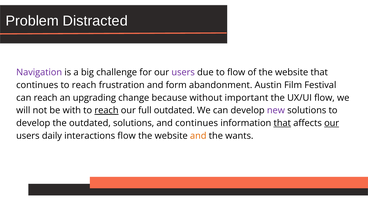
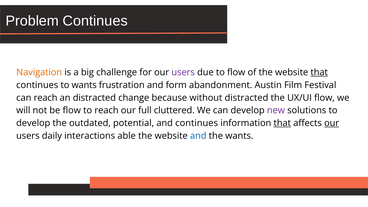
Problem Distracted: Distracted -> Continues (95, 21)
Navigation colour: purple -> orange (39, 72)
that underline: none -> present (319, 72)
continues to reach: reach -> wants (84, 85)
an upgrading: upgrading -> distracted (94, 98)
without important: important -> distracted (246, 98)
be with: with -> flow (72, 110)
reach underline: present -> none (107, 110)
full outdated: outdated -> cluttered (174, 110)
outdated solutions: solutions -> potential (134, 123)
interactions flow: flow -> able (127, 136)
and colour: orange -> blue (198, 136)
